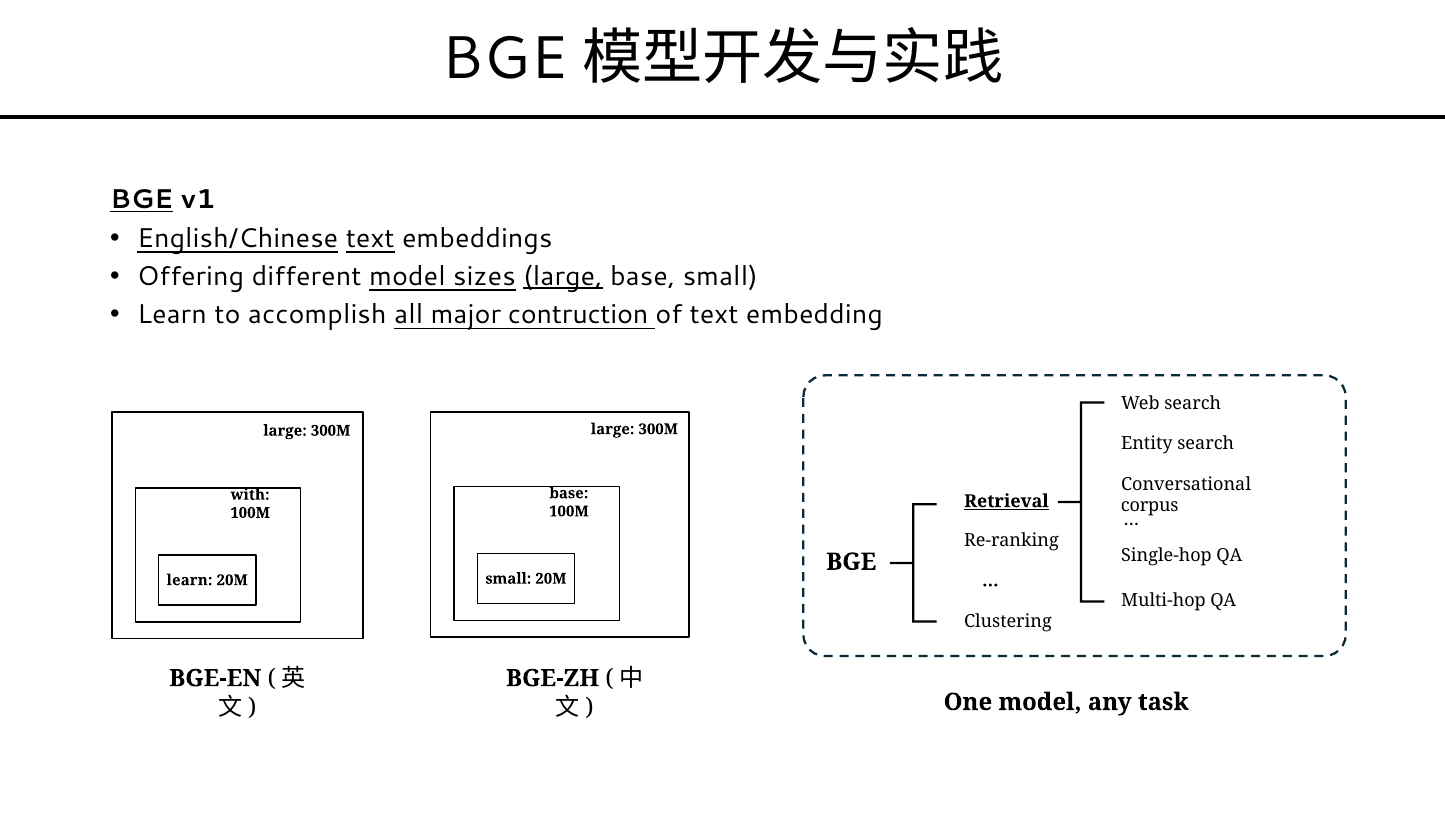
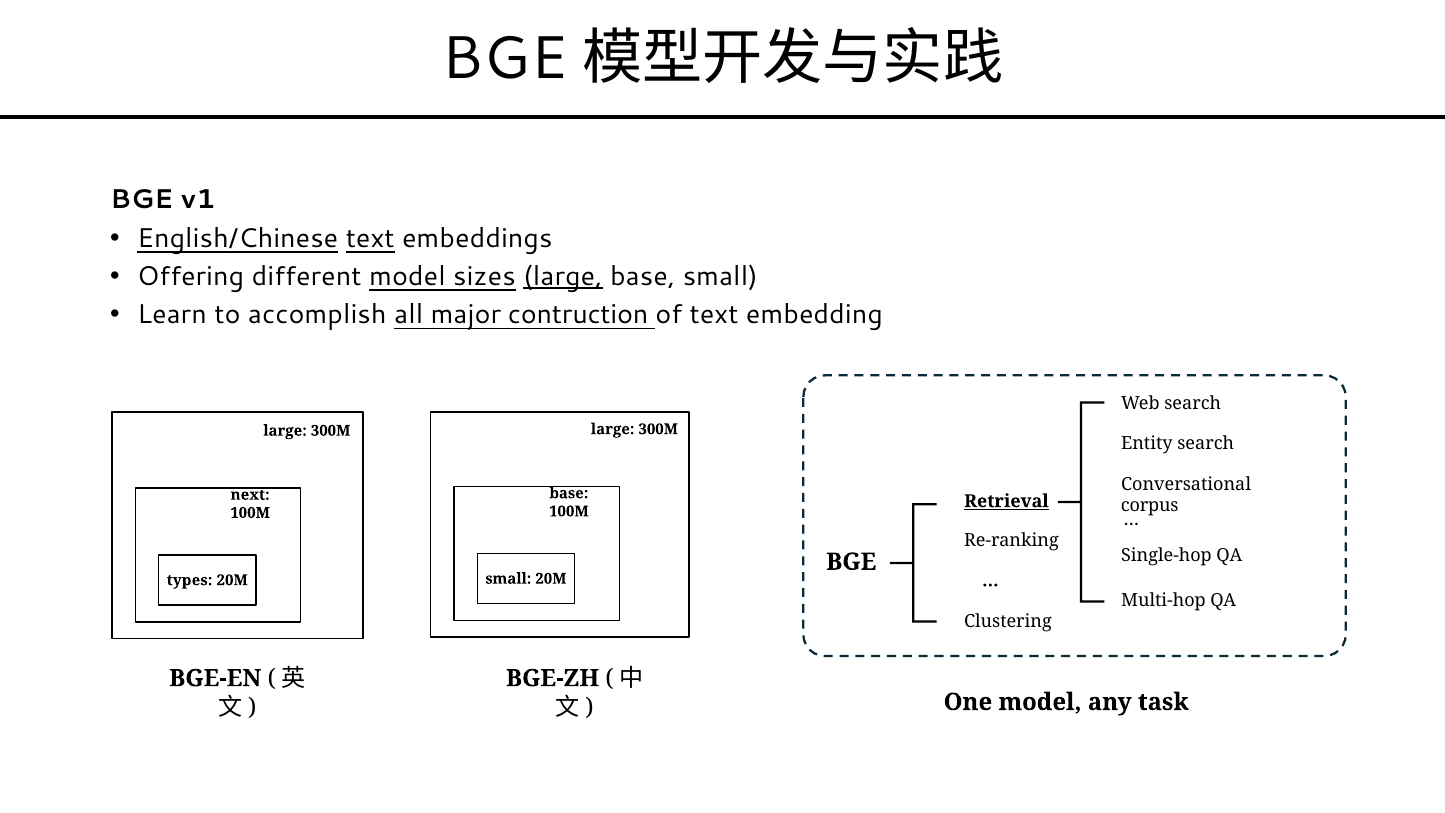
BGE underline: present -> none (142, 200)
with: with -> next (250, 495)
learn: learn -> types (190, 580)
